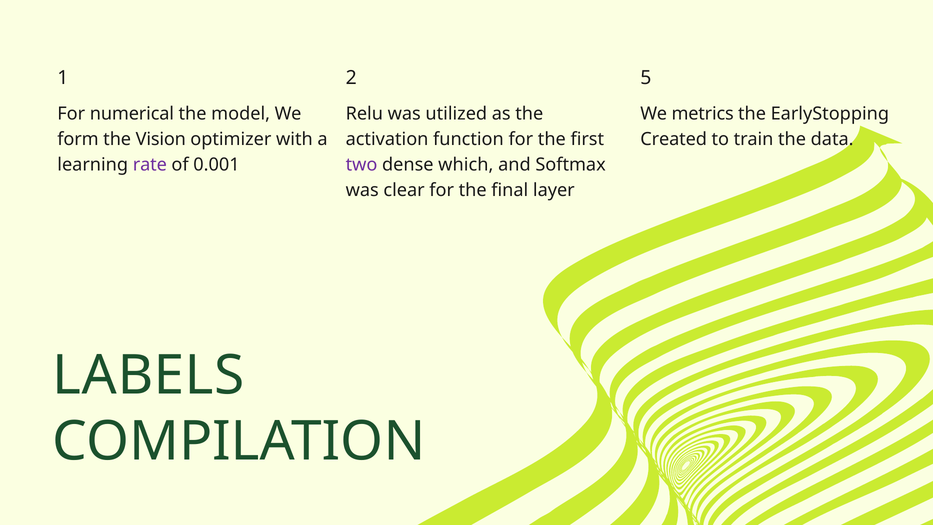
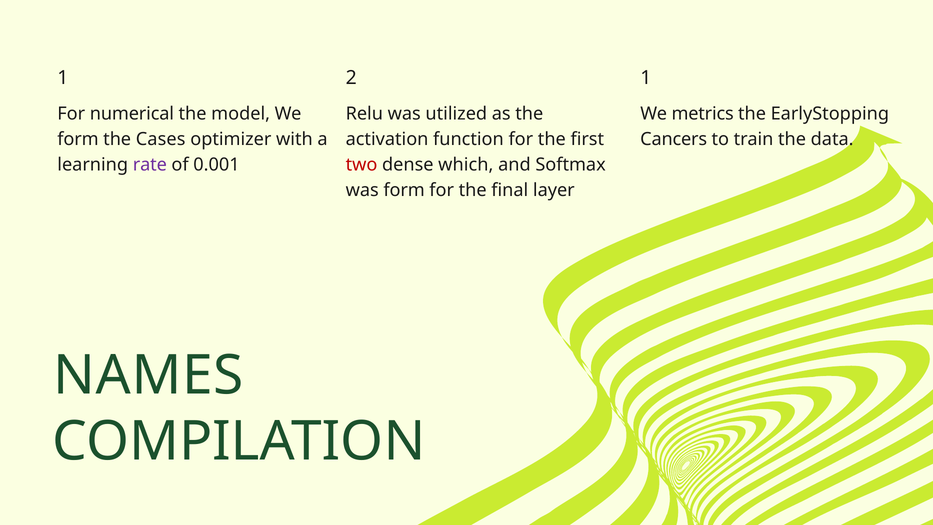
2 5: 5 -> 1 (646, 78)
Vision: Vision -> Cases (161, 139)
Created: Created -> Cancers (674, 139)
two colour: purple -> red (362, 165)
was clear: clear -> form (404, 190)
LABELS: LABELS -> NAMES (148, 376)
